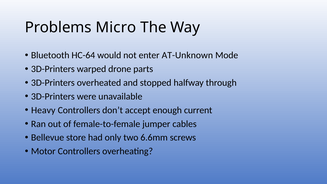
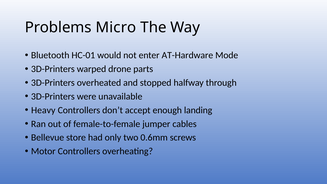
HC-64: HC-64 -> HC-01 (83, 55)
AT-Unknown: AT-Unknown -> AT-Hardware (187, 55)
current: current -> landing (198, 110)
6.6mm: 6.6mm -> 0.6mm (154, 138)
